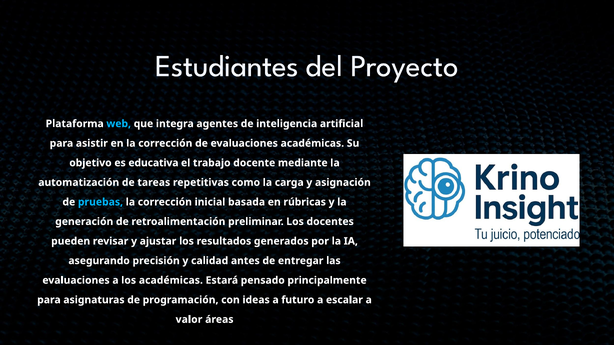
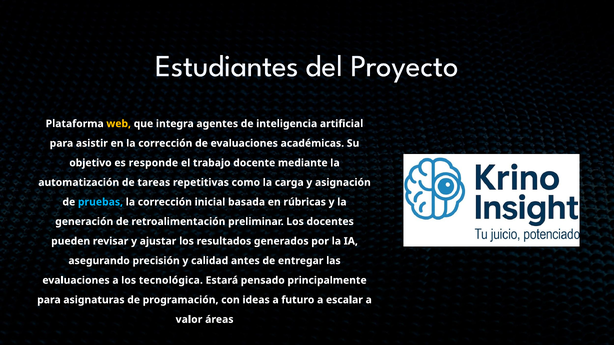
web colour: light blue -> yellow (119, 124)
educativa: educativa -> responde (153, 163)
los académicas: académicas -> tecnológica (171, 281)
